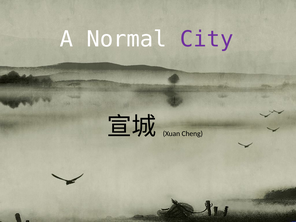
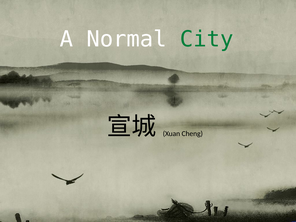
City colour: purple -> green (207, 39)
